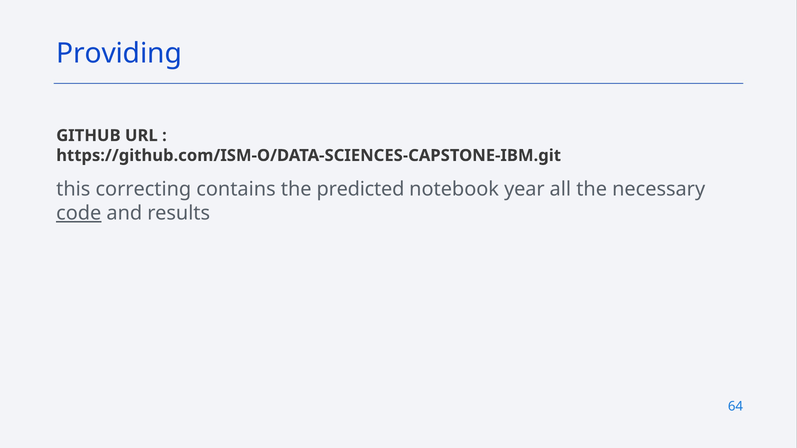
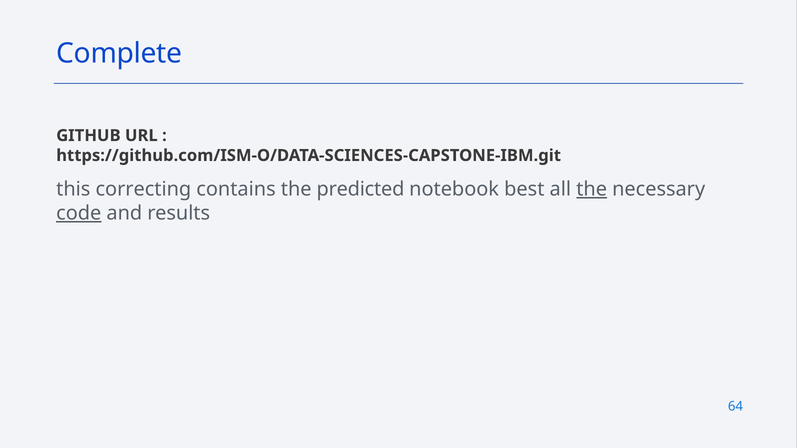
Providing: Providing -> Complete (119, 53)
year: year -> best (524, 189)
the underline: none -> present (592, 189)
